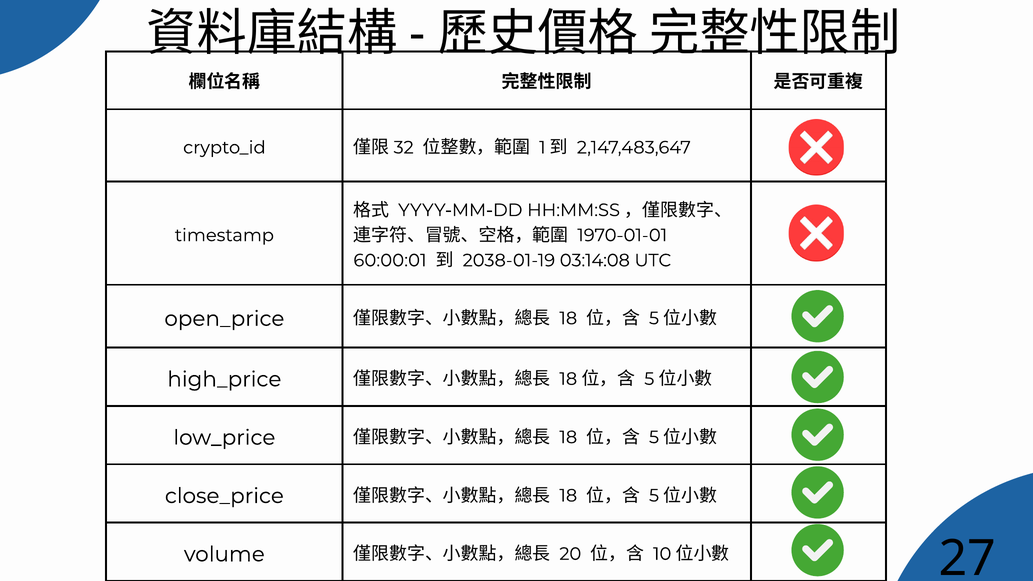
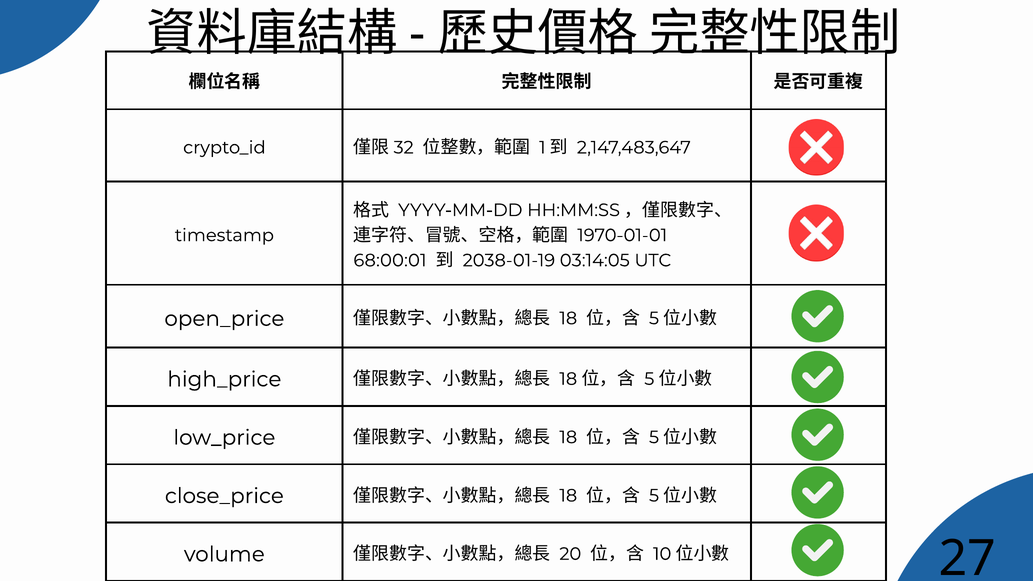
60:00:01: 60:00:01 -> 68:00:01 (390, 260)
03:14:08: 03:14:08 -> 03:14:05 (595, 260)
